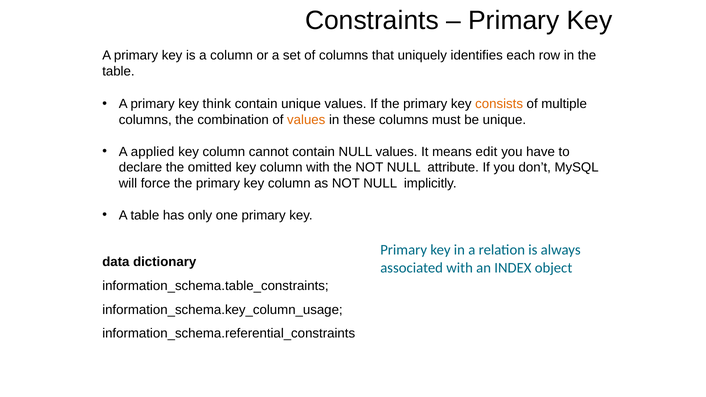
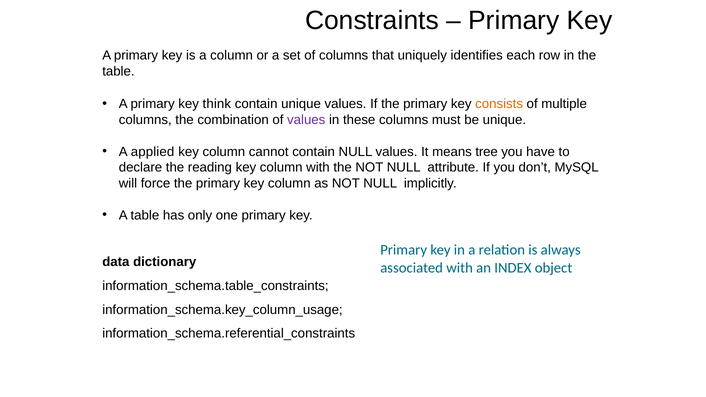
values colour: orange -> purple (306, 120)
edit: edit -> tree (487, 152)
omitted: omitted -> reading (210, 168)
